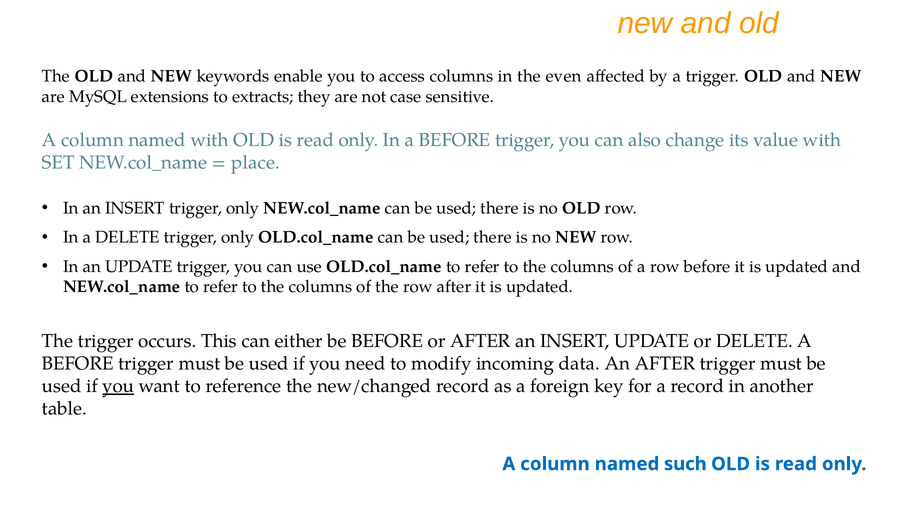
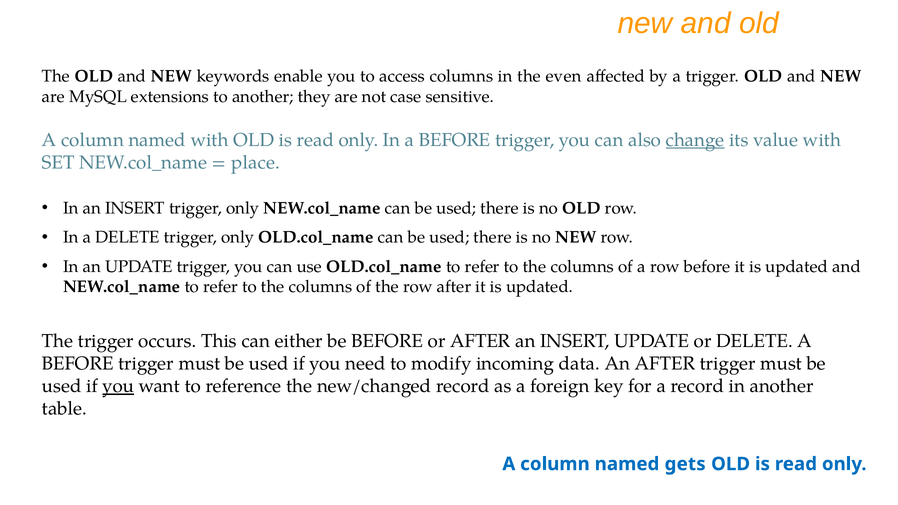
to extracts: extracts -> another (263, 97)
change underline: none -> present (695, 140)
such: such -> gets (685, 464)
